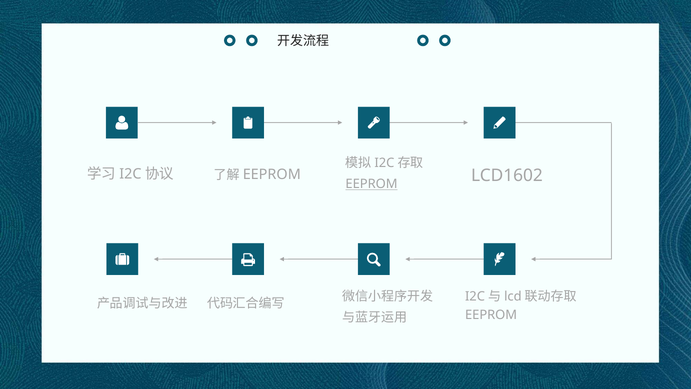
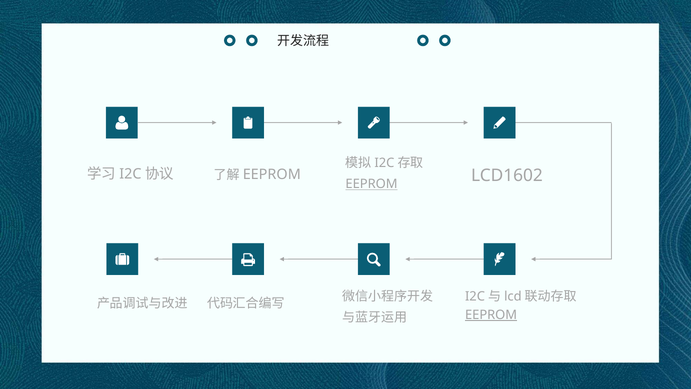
EEPROM underline: none -> present (491, 315)
